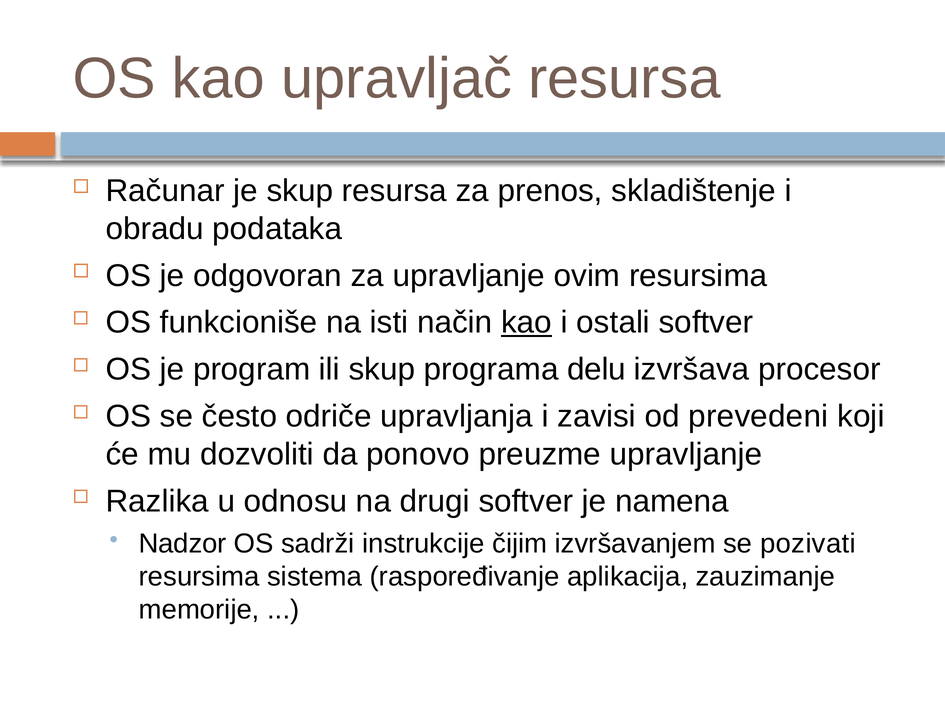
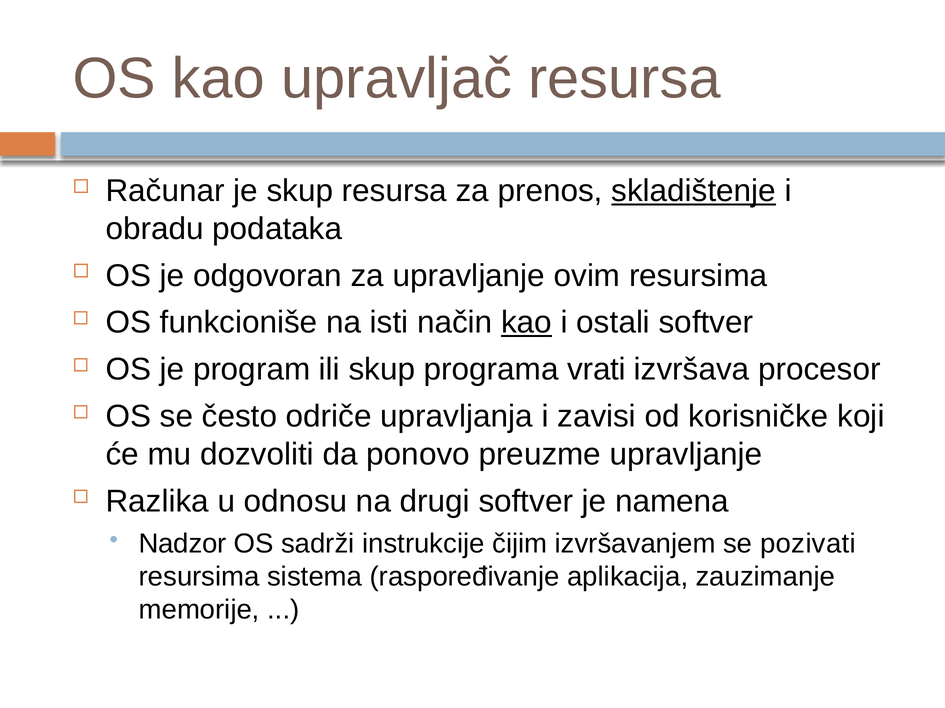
skladištenje underline: none -> present (694, 191)
delu: delu -> vrati (597, 370)
prevedeni: prevedeni -> korisničke (758, 417)
